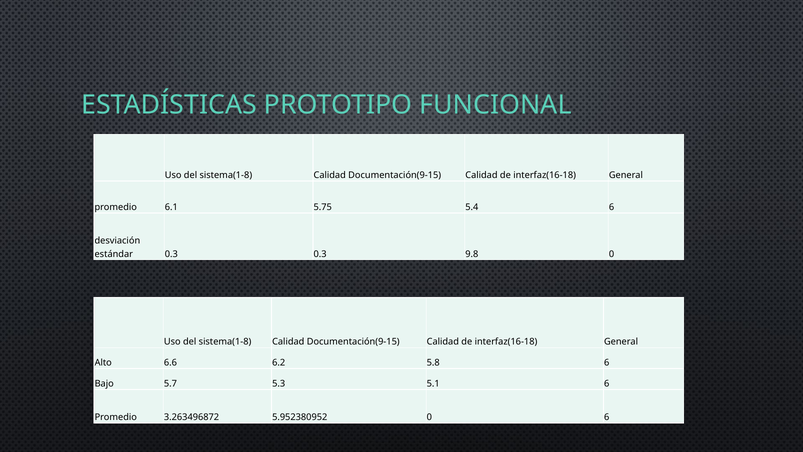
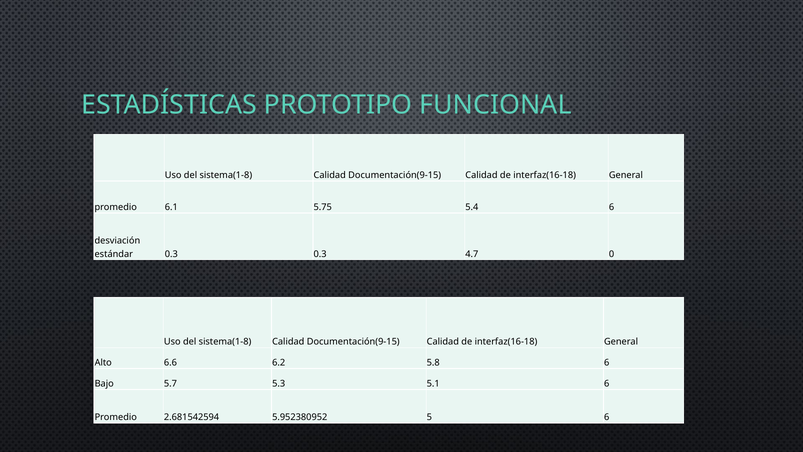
9.8: 9.8 -> 4.7 (472, 254)
3.263496872: 3.263496872 -> 2.681542594 (192, 417)
5.952380952 0: 0 -> 5 (429, 417)
